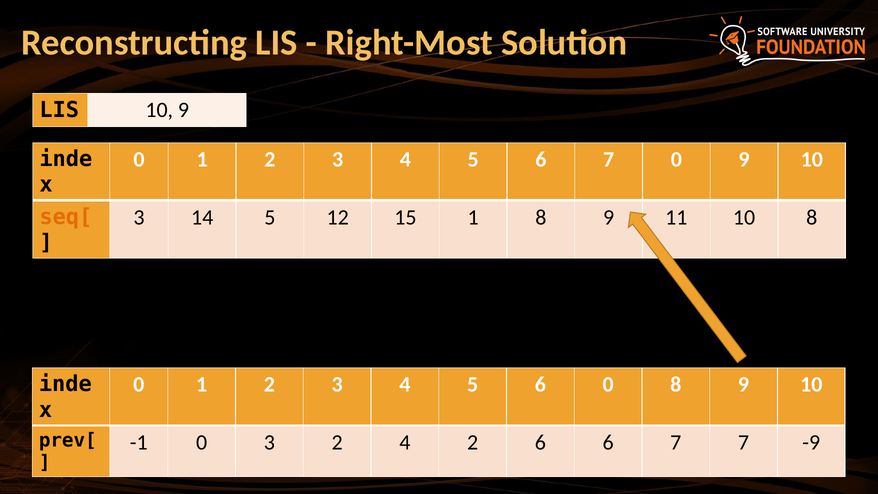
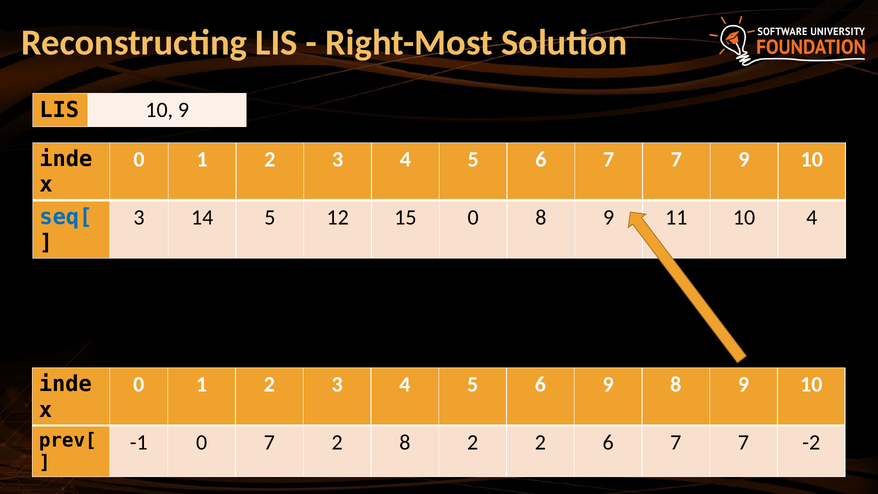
5 6 7 0: 0 -> 7 (676, 160)
seq[ colour: orange -> blue (66, 217)
15 1: 1 -> 0 (473, 217)
8: 8 -> 4 (812, 217)
6 0: 0 -> 9 (608, 385)
0 3: 3 -> 7 (269, 442)
2 4: 4 -> 8 (405, 442)
2 6: 6 -> 2 (540, 442)
-9: -9 -> -2 (811, 442)
